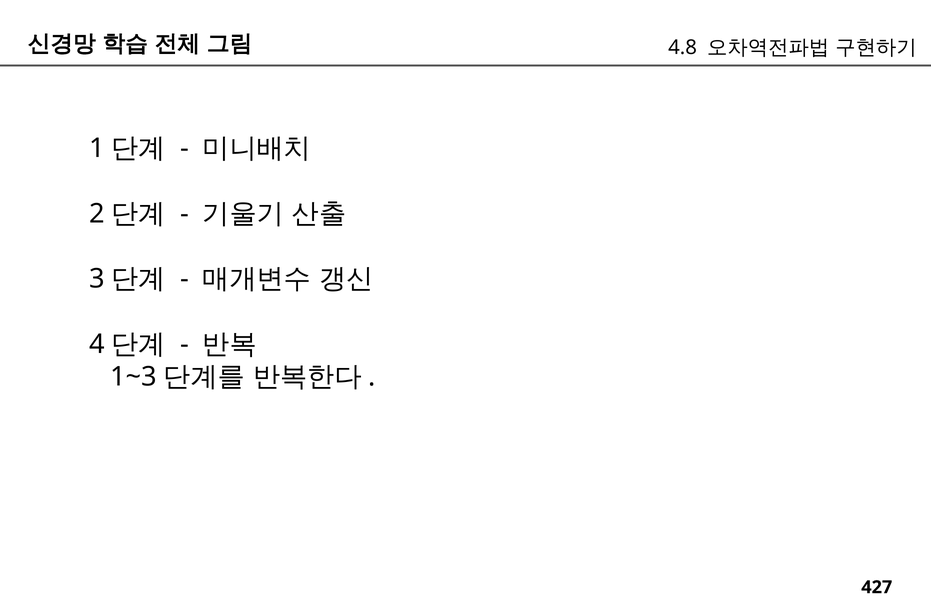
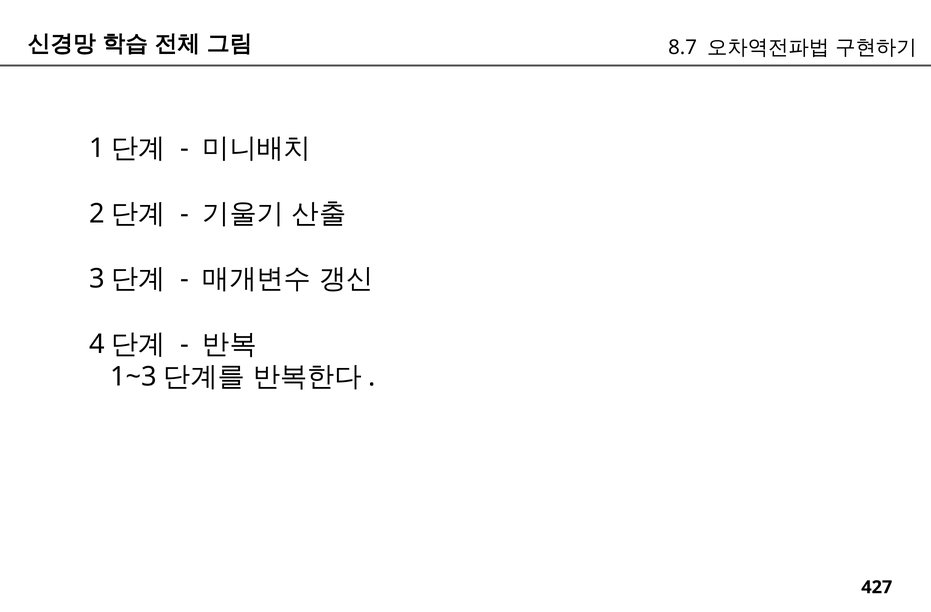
4.8: 4.8 -> 8.7 (683, 48)
